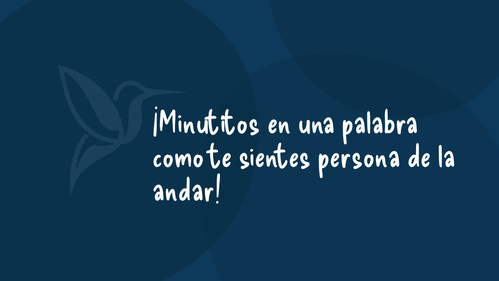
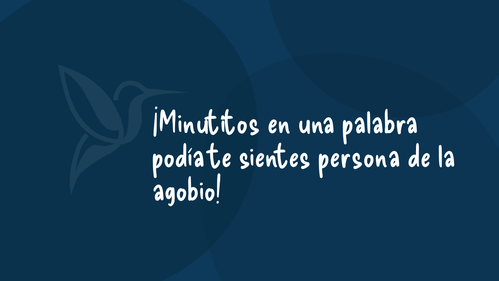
como: como -> podía (178, 157)
andar: andar -> agobio (187, 190)
